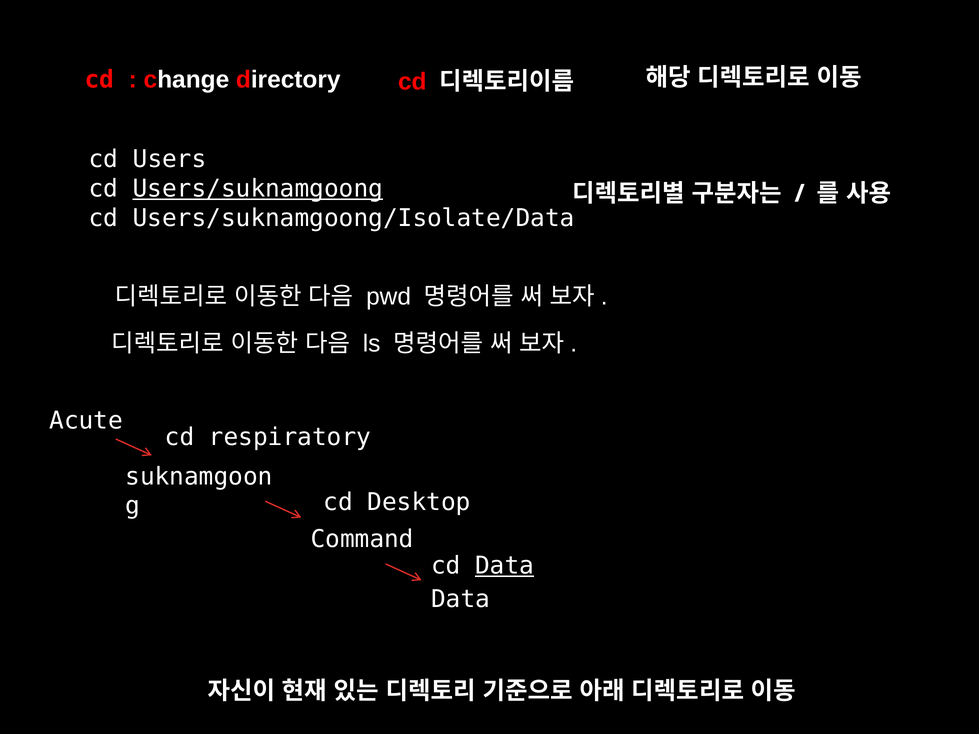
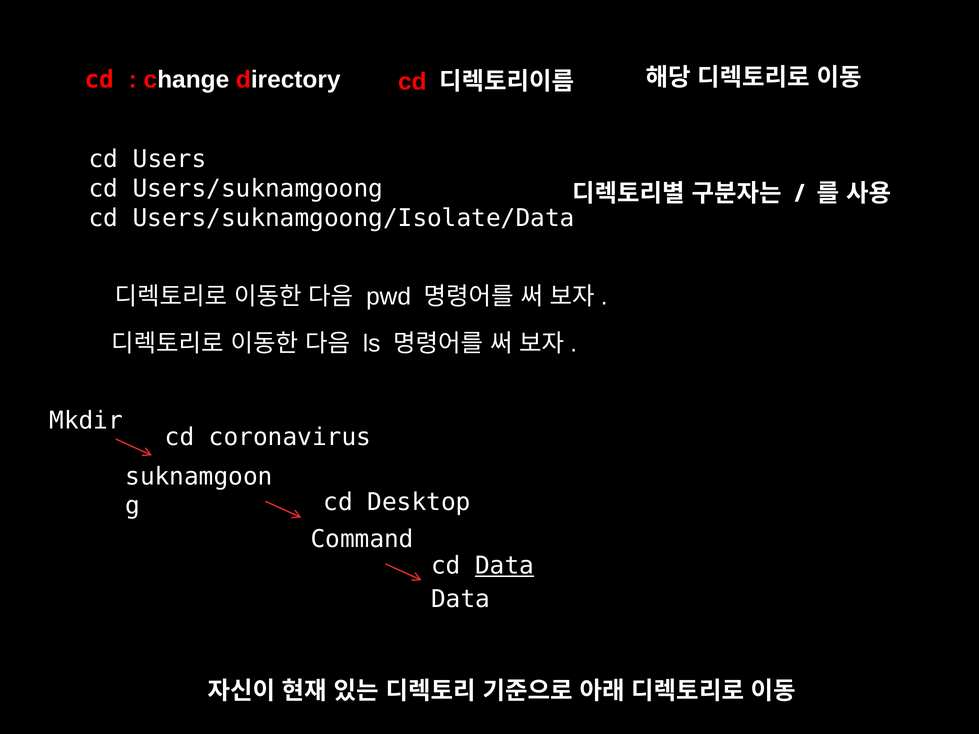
Users/suknamgoong underline: present -> none (258, 189)
Acute: Acute -> Mkdir (86, 421)
respiratory: respiratory -> coronavirus (290, 437)
